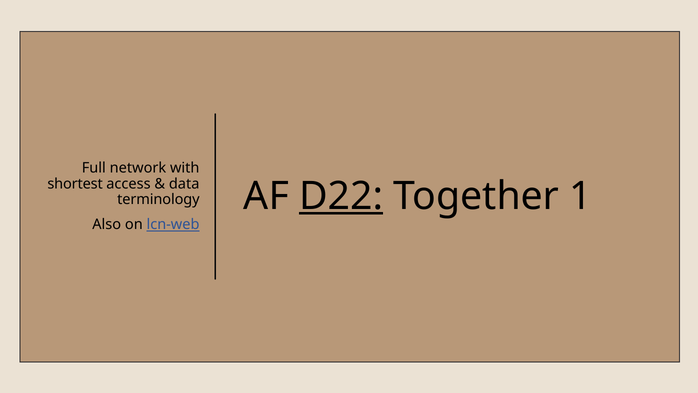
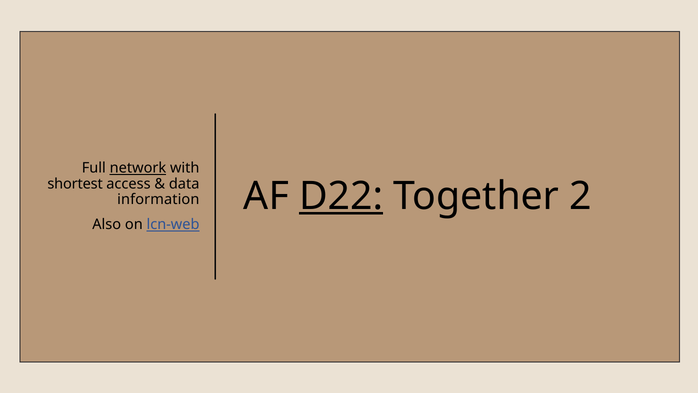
network underline: none -> present (138, 168)
1: 1 -> 2 (581, 196)
terminology: terminology -> information (158, 199)
